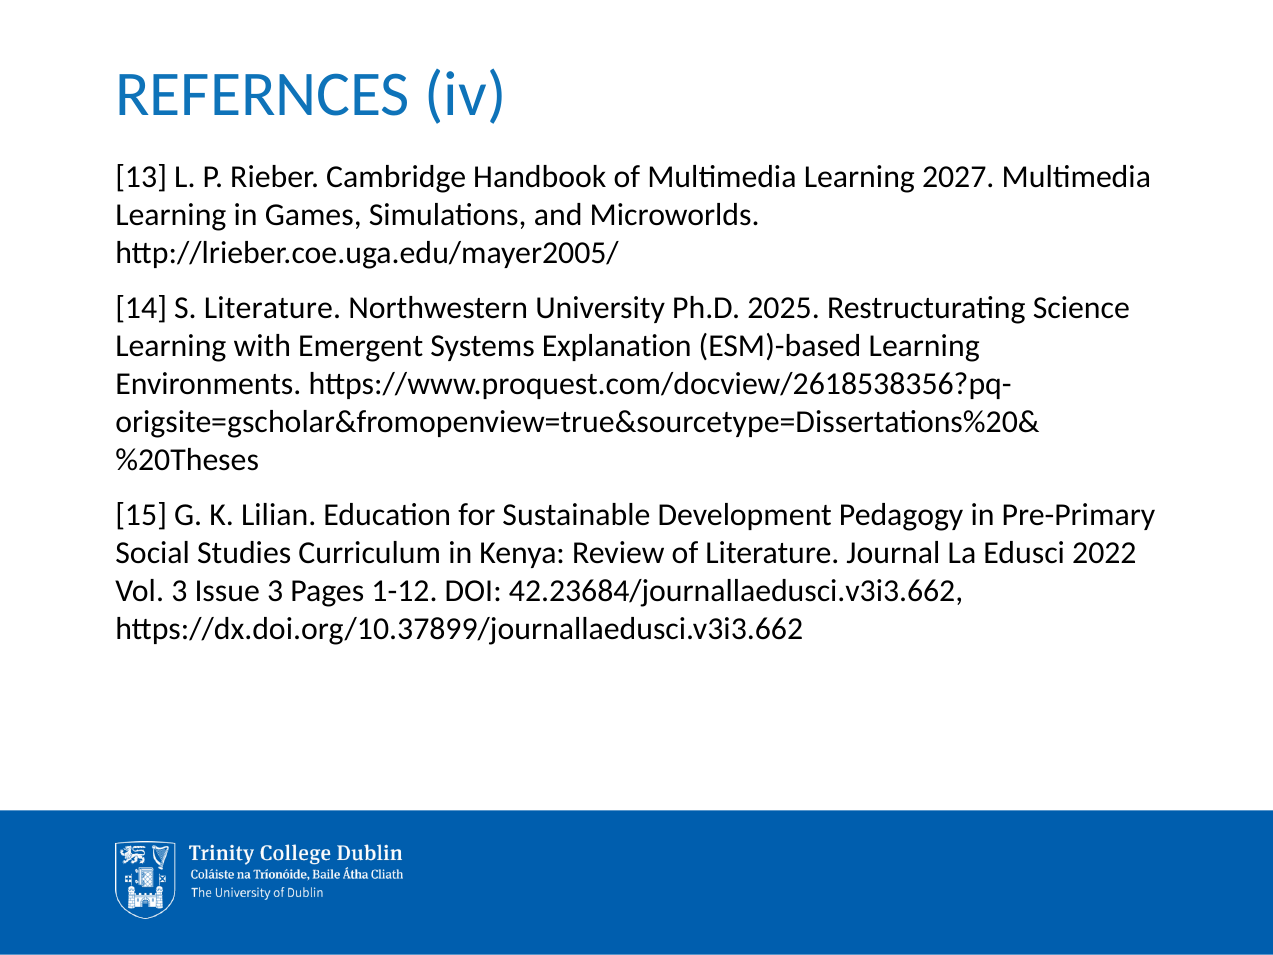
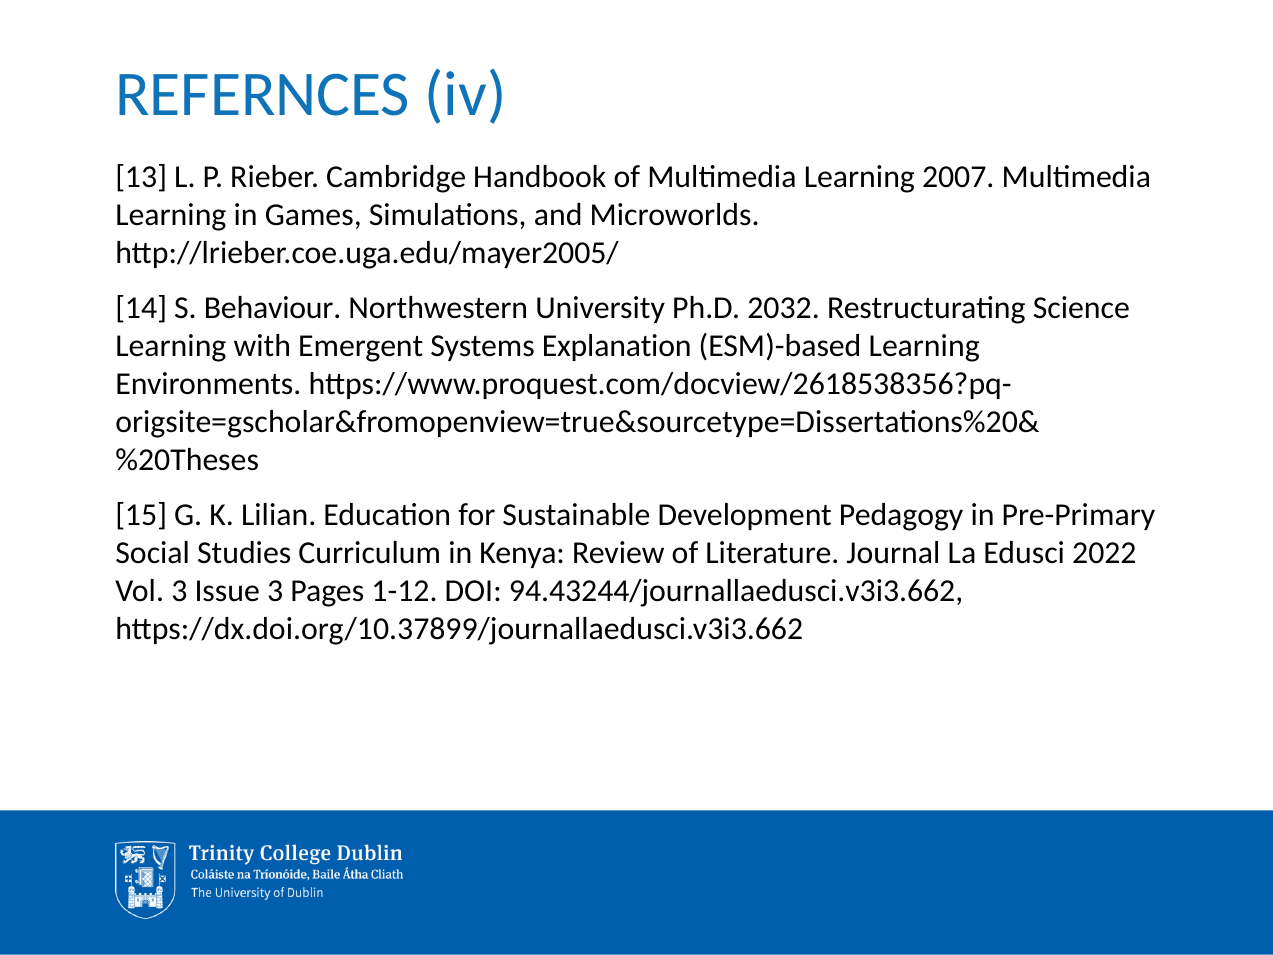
2027: 2027 -> 2007 (958, 177)
S Literature: Literature -> Behaviour (273, 308)
2025: 2025 -> 2032 (784, 308)
42.23684/journallaedusci.v3i3.662: 42.23684/journallaedusci.v3i3.662 -> 94.43244/journallaedusci.v3i3.662 (736, 591)
